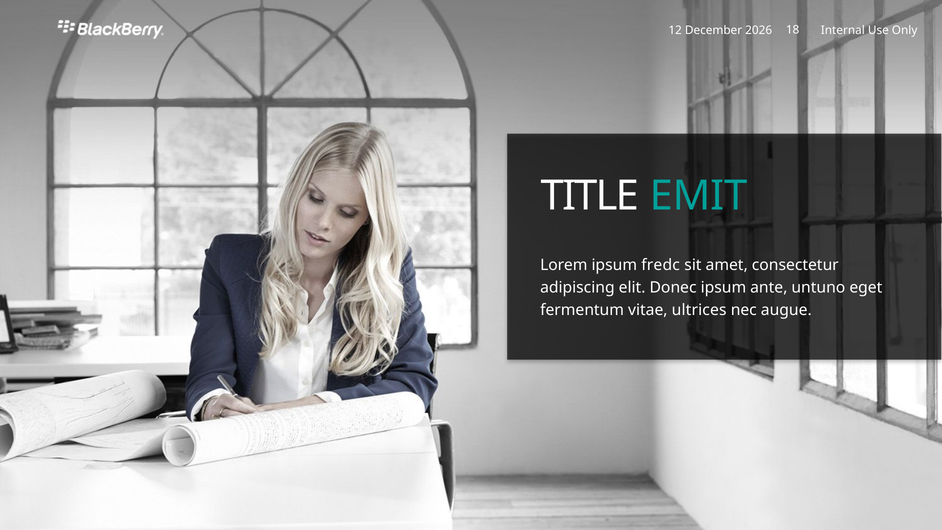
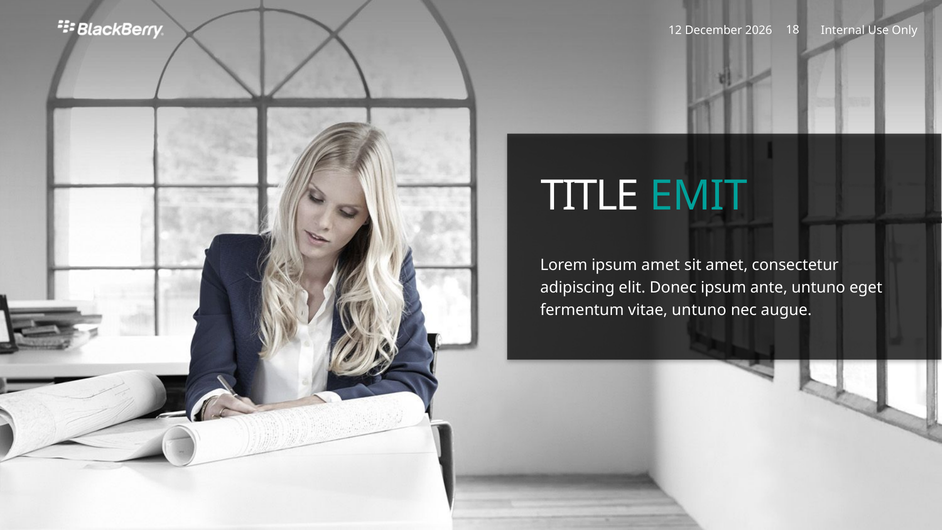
ipsum fredc: fredc -> amet (661, 265)
vitae ultrices: ultrices -> untuno (699, 310)
